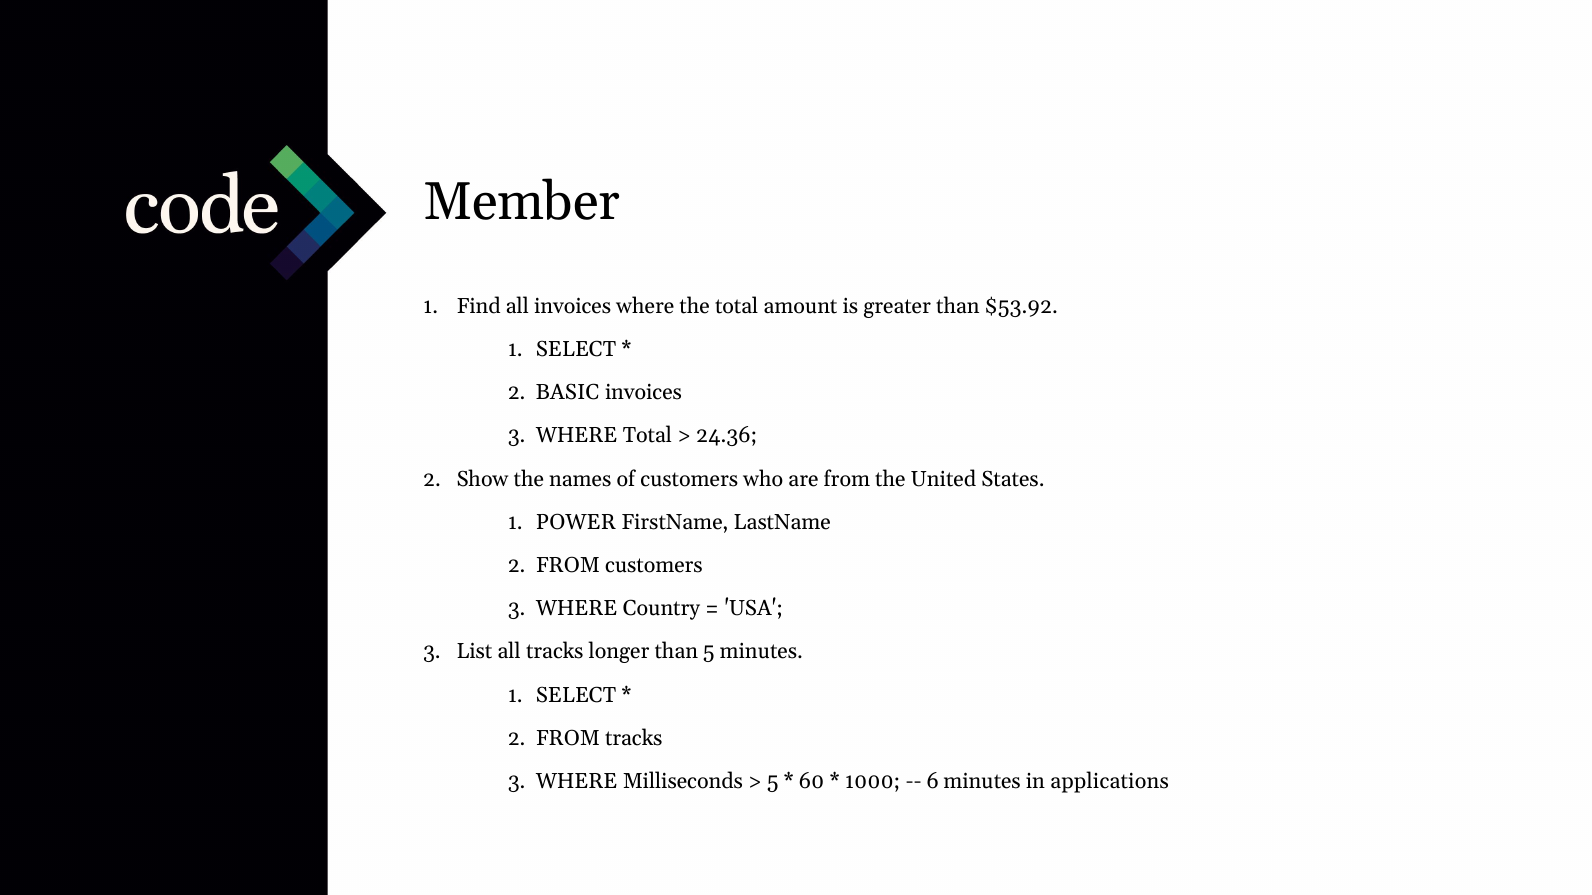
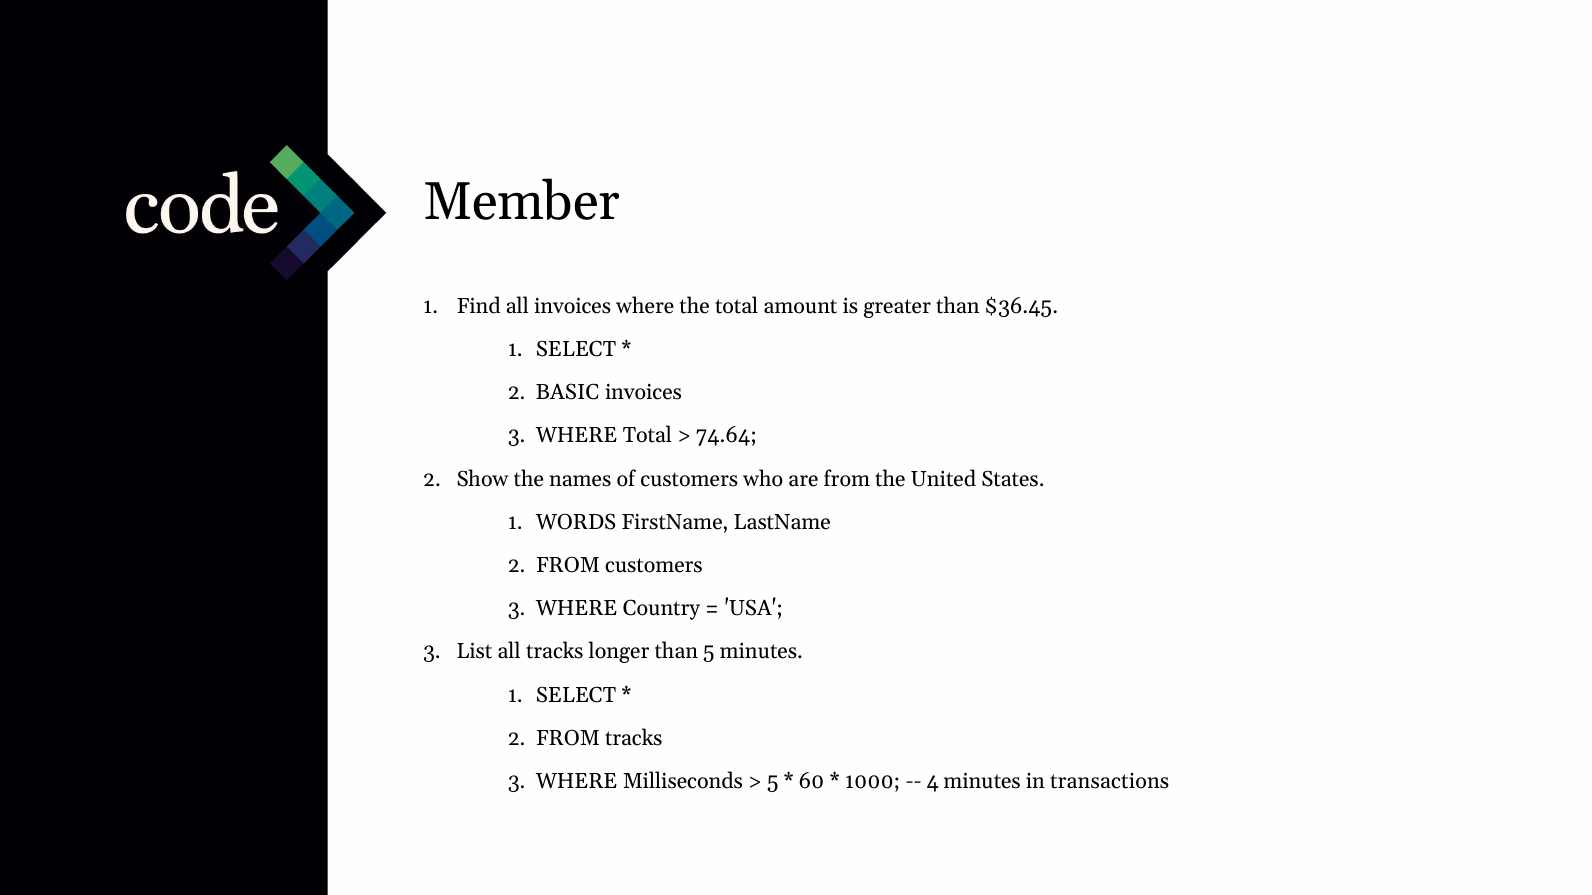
$53.92: $53.92 -> $36.45 (1021, 307)
24.36: 24.36 -> 74.64 (727, 436)
POWER: POWER -> WORDS (576, 523)
6: 6 -> 4 (933, 782)
applications: applications -> transactions (1110, 782)
